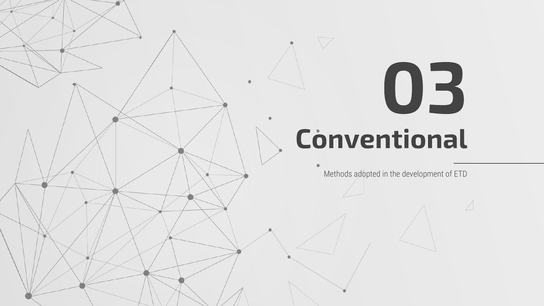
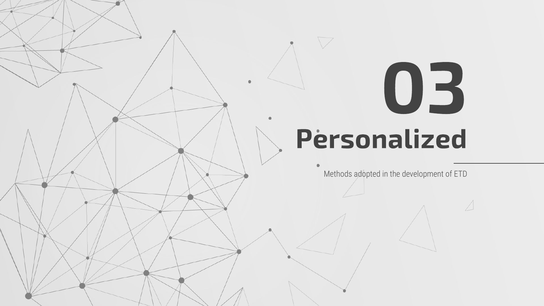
Conventional: Conventional -> Personalized (381, 139)
